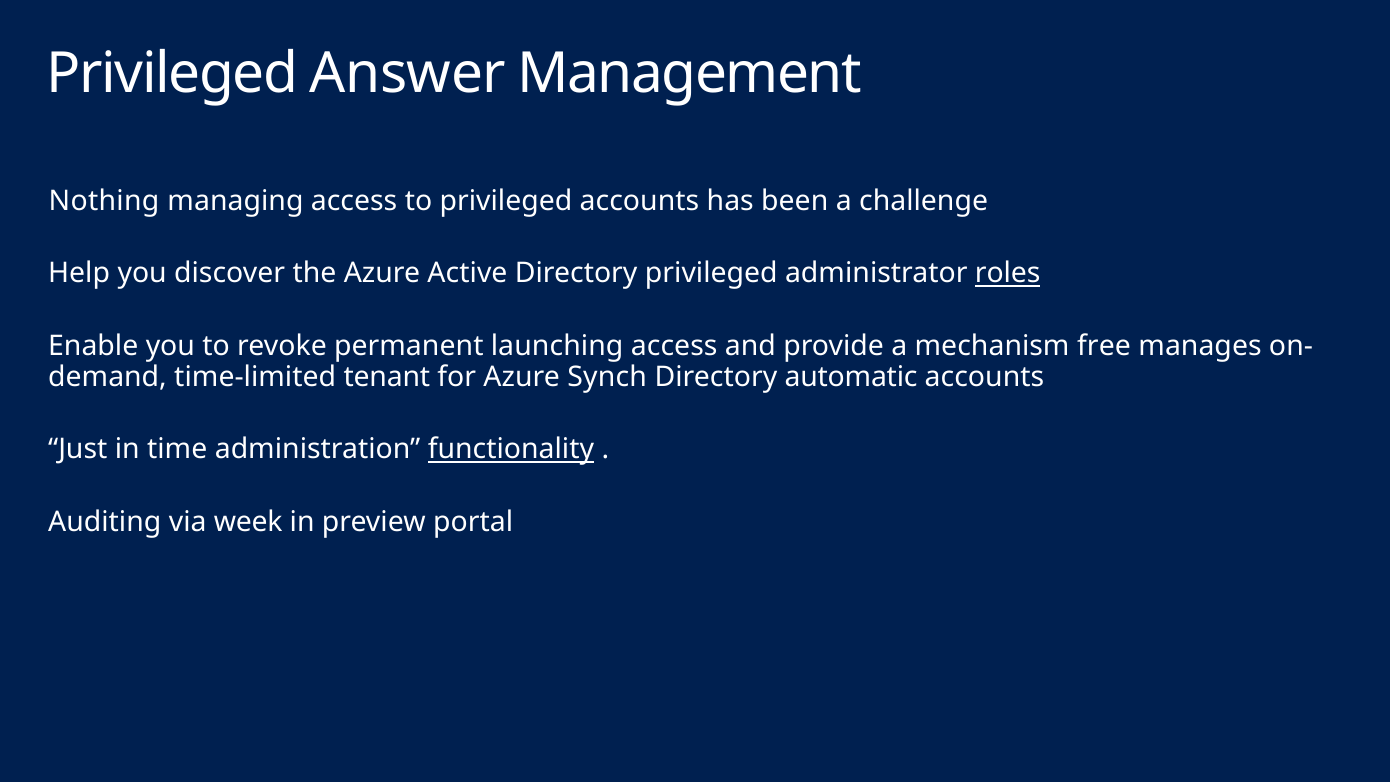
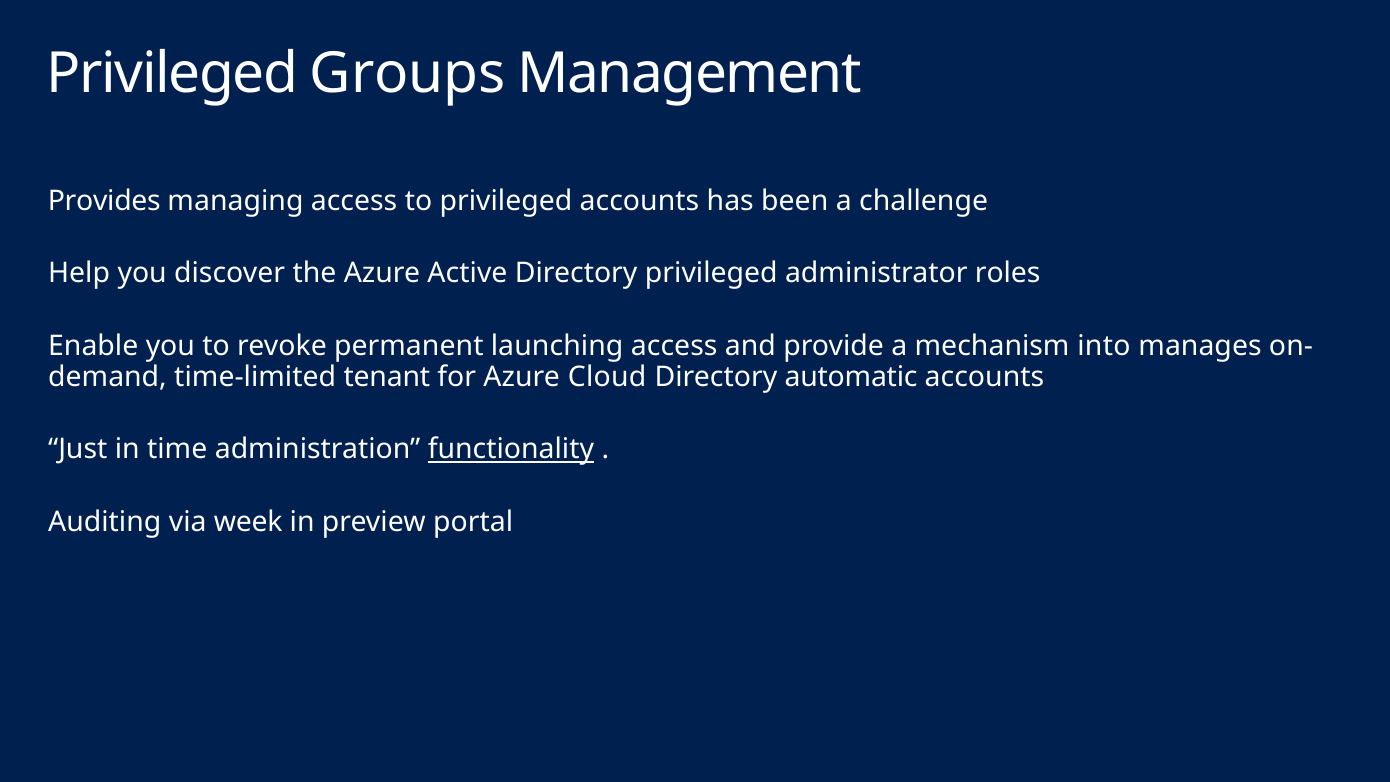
Answer: Answer -> Groups (408, 74)
Nothing: Nothing -> Provides (104, 201)
roles underline: present -> none (1008, 273)
free: free -> into (1104, 346)
Synch: Synch -> Cloud (607, 377)
